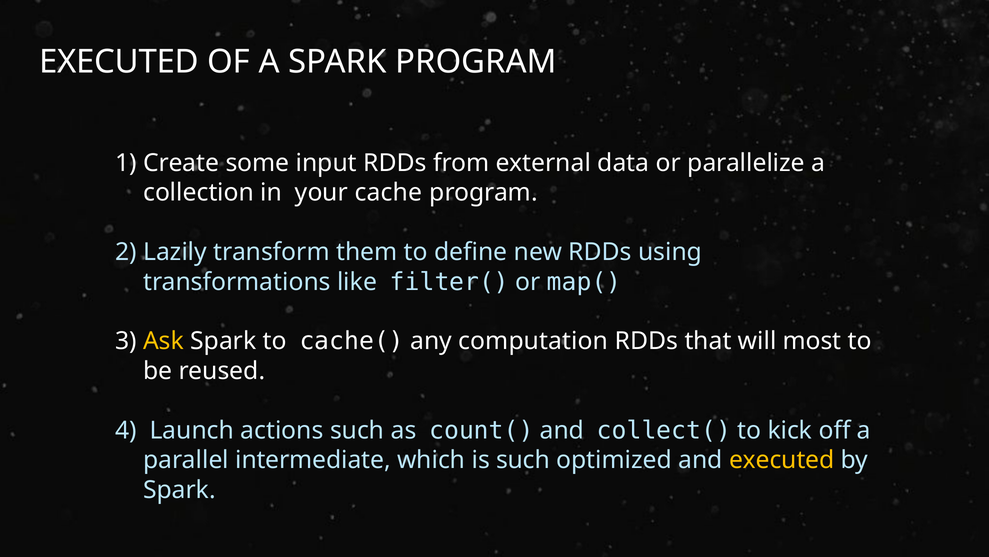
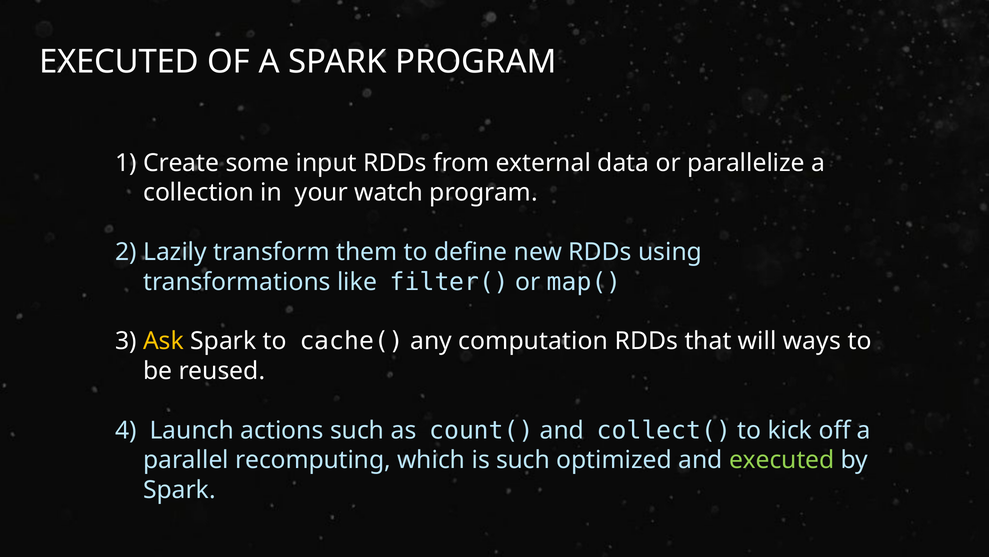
cache: cache -> watch (389, 193)
most: most -> ways (812, 341)
intermediate: intermediate -> recomputing (313, 460)
executed colour: yellow -> light green (782, 460)
